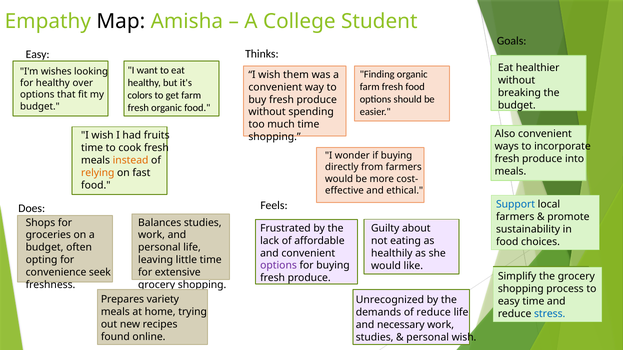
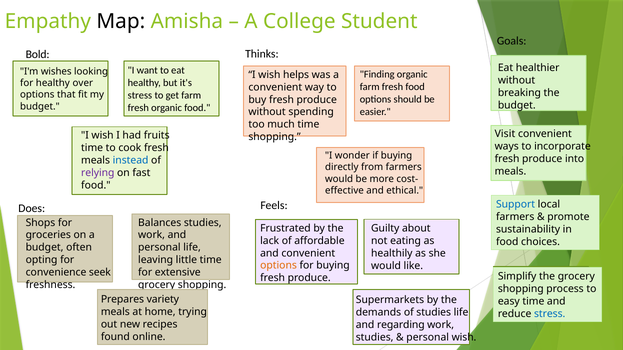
Easy: Easy -> Bold (38, 54)
them: them -> helps (296, 75)
colors: colors -> stress (140, 95)
Also: Also -> Visit (505, 134)
instead colour: orange -> blue (131, 161)
relying colour: orange -> purple (98, 173)
options colour: purple -> orange (279, 266)
Unrecognized: Unrecognized -> Supermarkets (390, 300)
of reduce: reduce -> studies (434, 313)
necessary: necessary -> regarding (401, 325)
